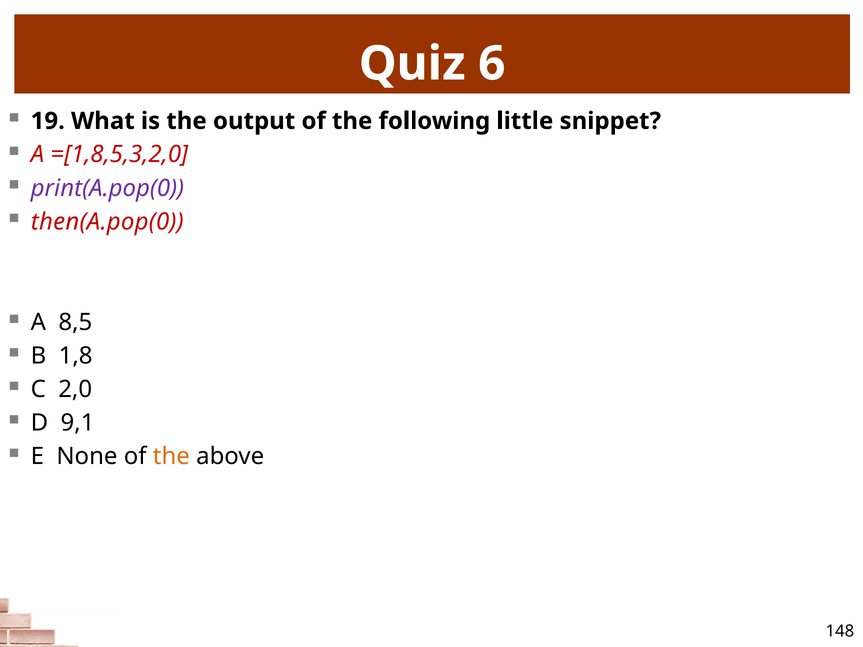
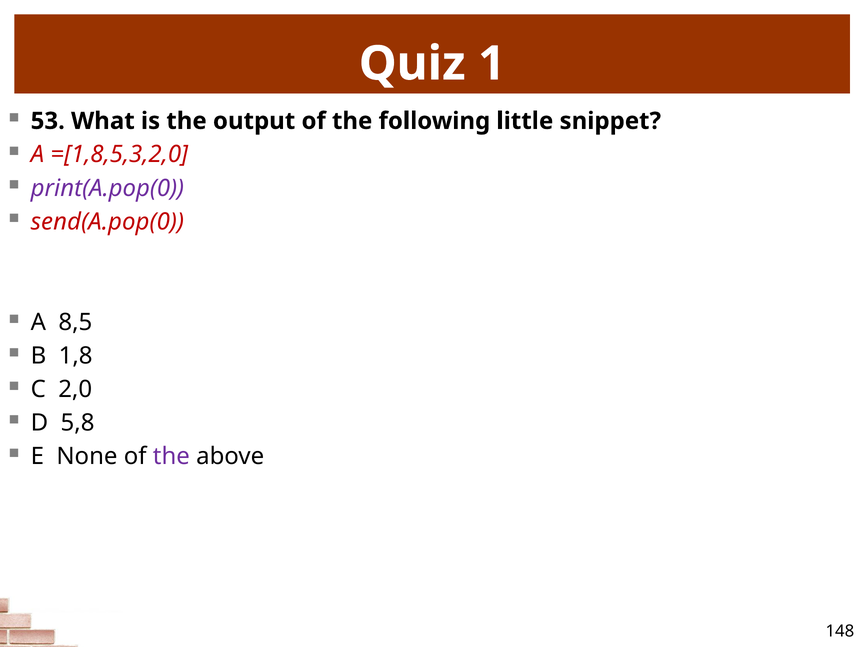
6: 6 -> 1 (492, 64)
19: 19 -> 53 (48, 121)
then(A.pop(0: then(A.pop(0 -> send(A.pop(0 (107, 222)
9,1: 9,1 -> 5,8 (78, 423)
the colour: orange -> purple (171, 457)
